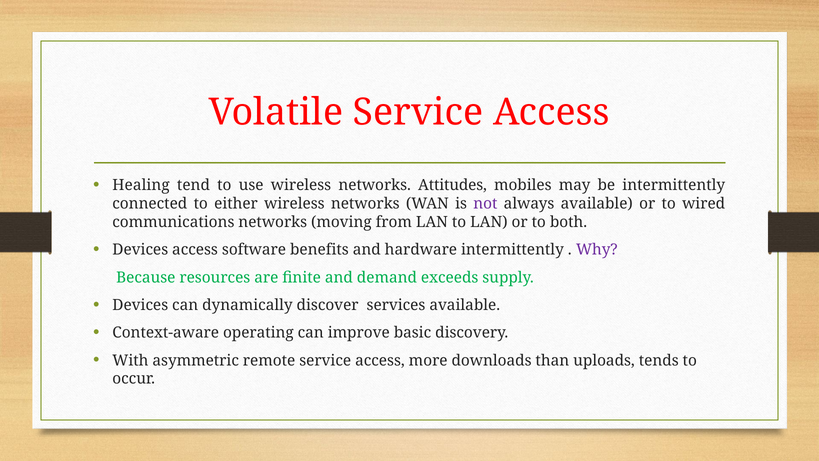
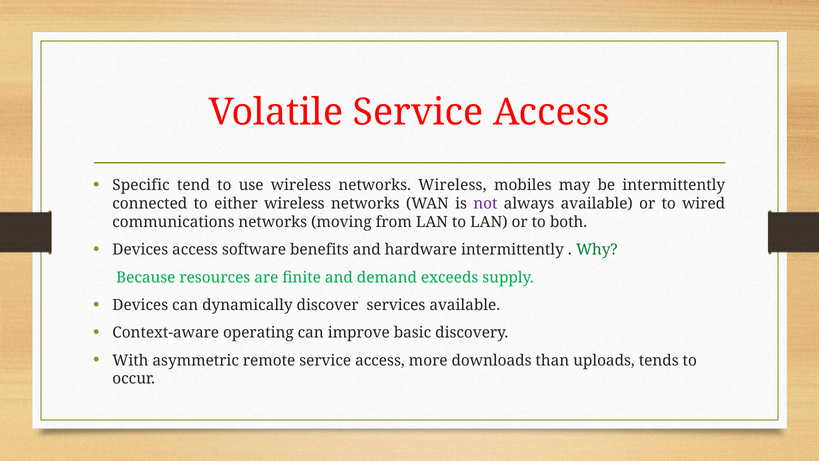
Healing: Healing -> Specific (141, 185)
networks Attitudes: Attitudes -> Wireless (452, 185)
Why colour: purple -> green (597, 250)
